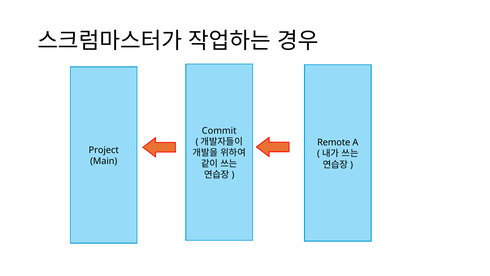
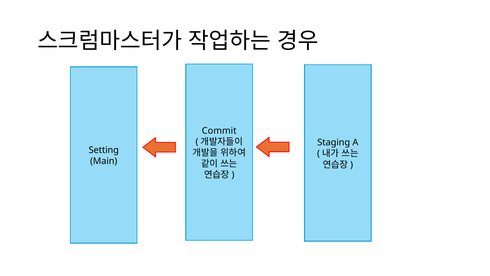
Remote: Remote -> Staging (334, 142)
Project: Project -> Setting (104, 150)
